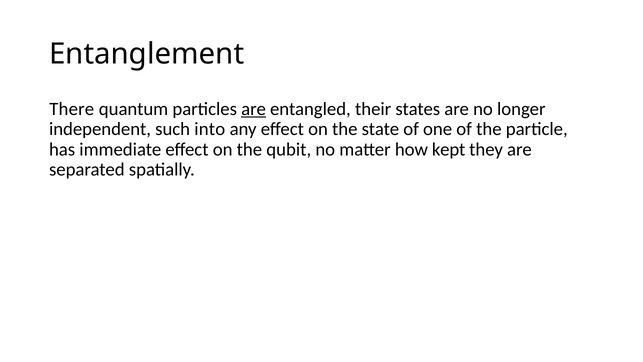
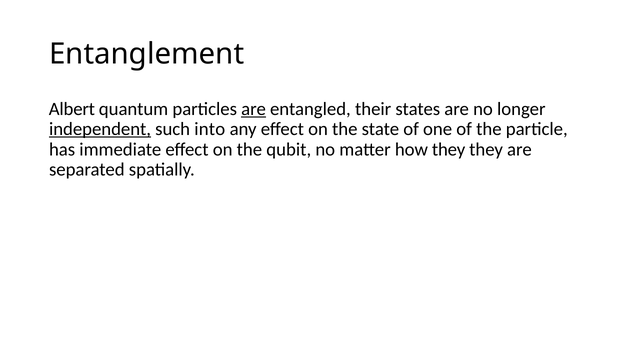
There: There -> Albert (72, 109)
independent underline: none -> present (100, 129)
how kept: kept -> they (449, 149)
